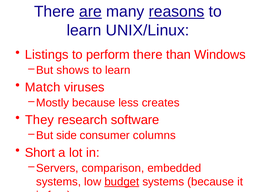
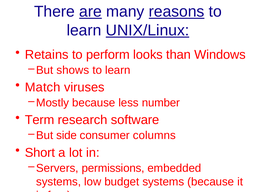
UNIX/Linux underline: none -> present (147, 30)
Listings: Listings -> Retains (47, 55)
perform there: there -> looks (148, 55)
creates: creates -> number (161, 103)
They: They -> Term (40, 120)
comparison: comparison -> permissions (113, 168)
budget underline: present -> none (122, 182)
